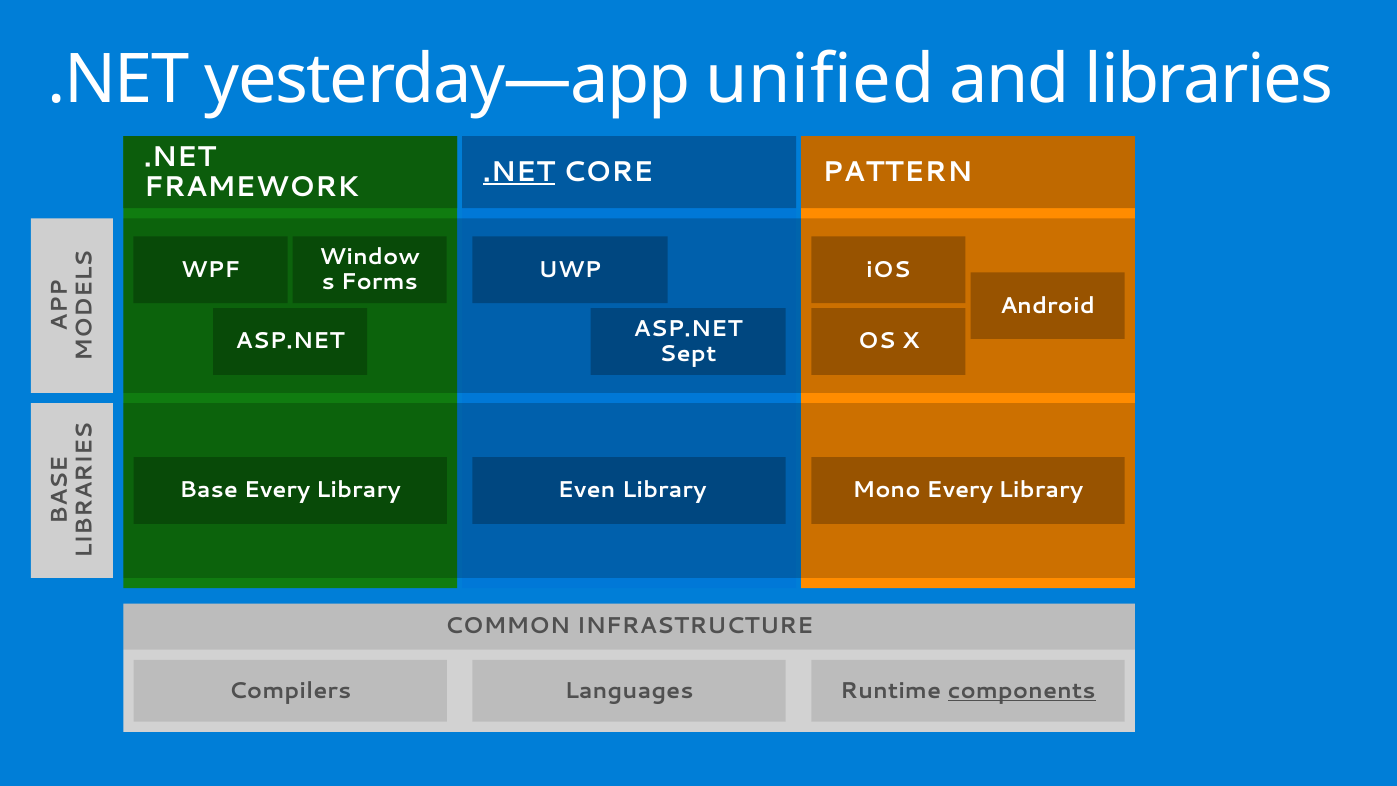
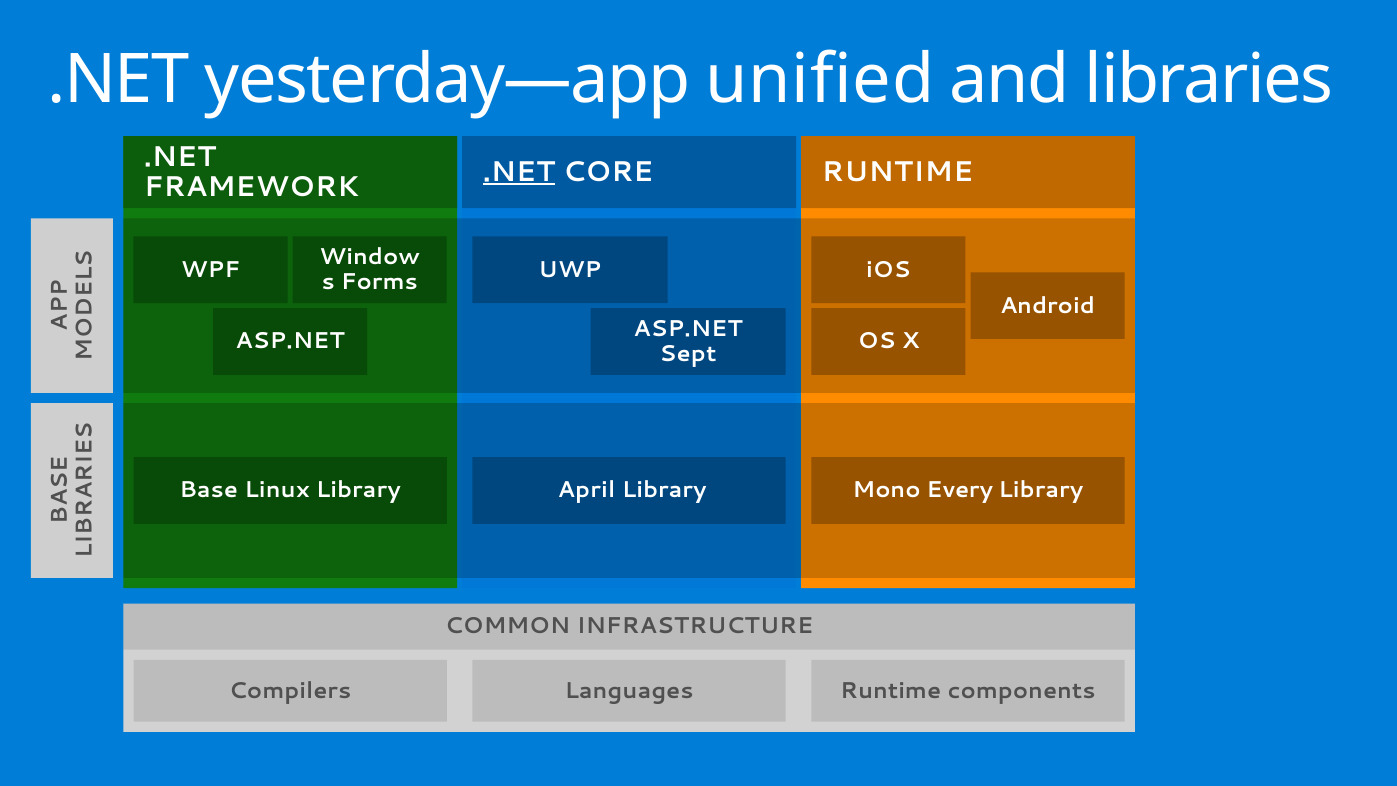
CORE PATTERN: PATTERN -> RUNTIME (897, 172)
Base Every: Every -> Linux (277, 490)
Even: Even -> April (586, 490)
components underline: present -> none (1022, 691)
